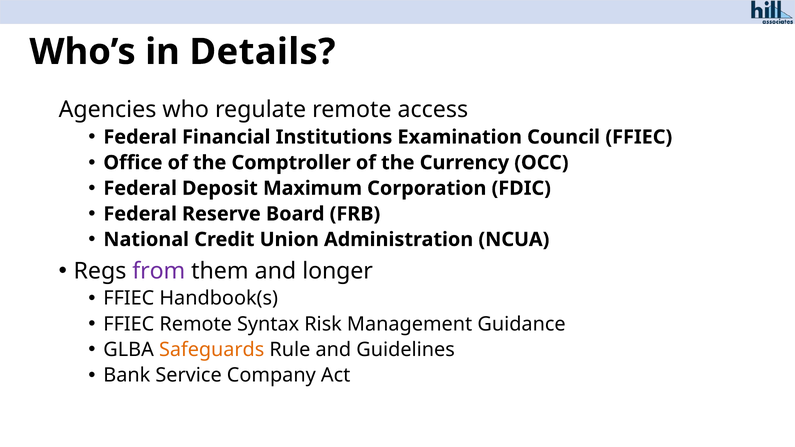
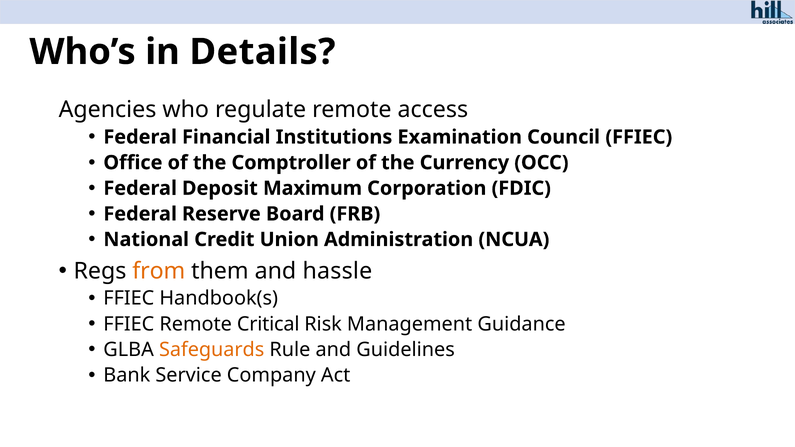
from colour: purple -> orange (159, 271)
longer: longer -> hassle (337, 271)
Syntax: Syntax -> Critical (268, 324)
